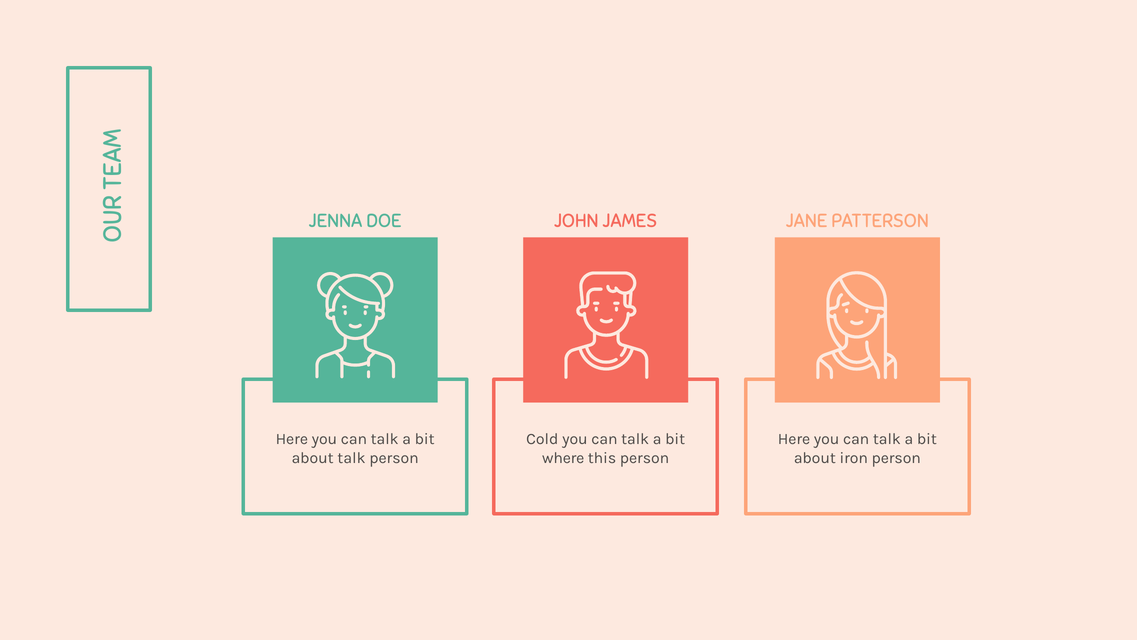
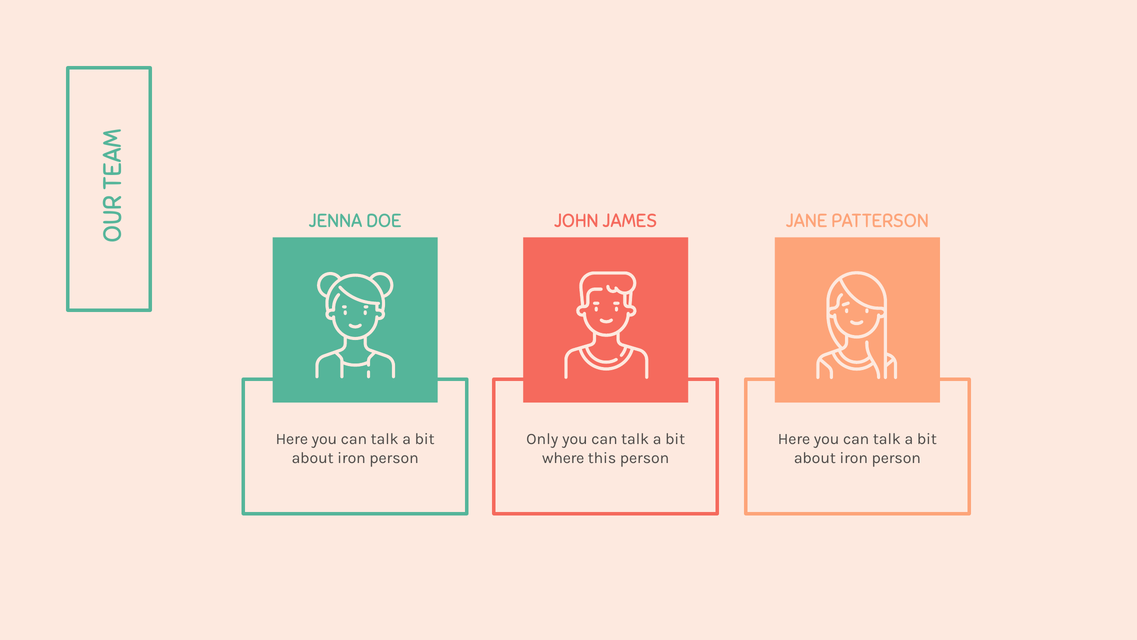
Cold: Cold -> Only (542, 439)
talk: talk -> iron (352, 458)
